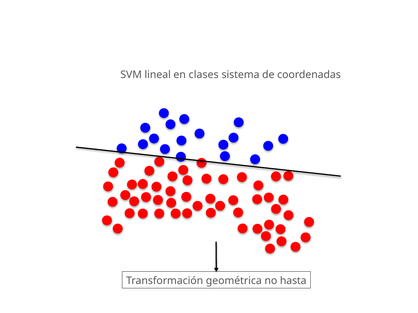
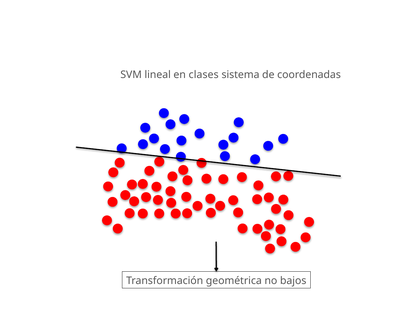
hasta: hasta -> bajos (293, 281)
